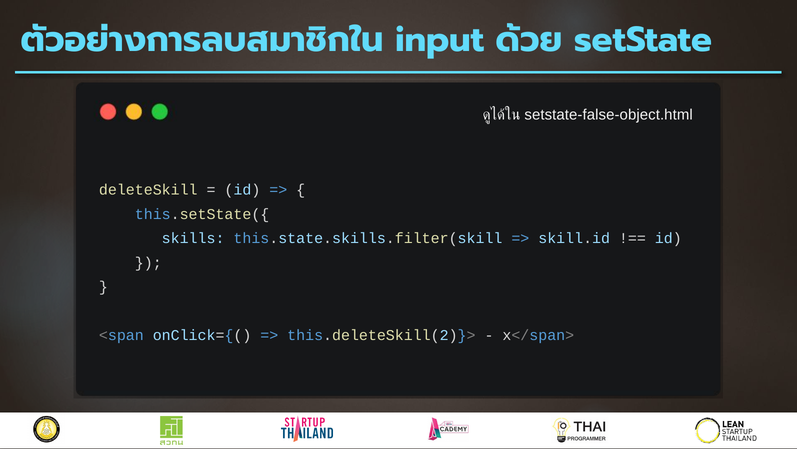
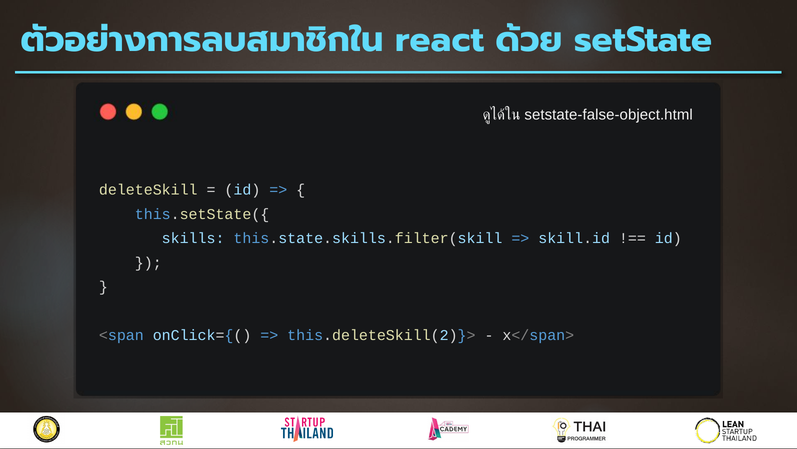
input: input -> react (440, 40)
